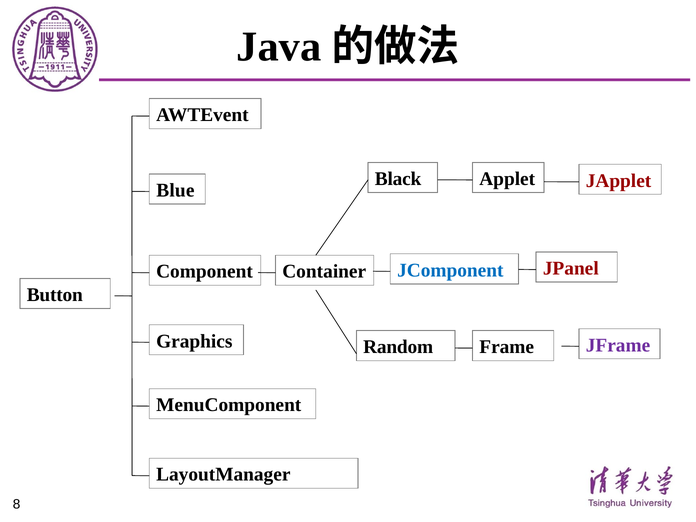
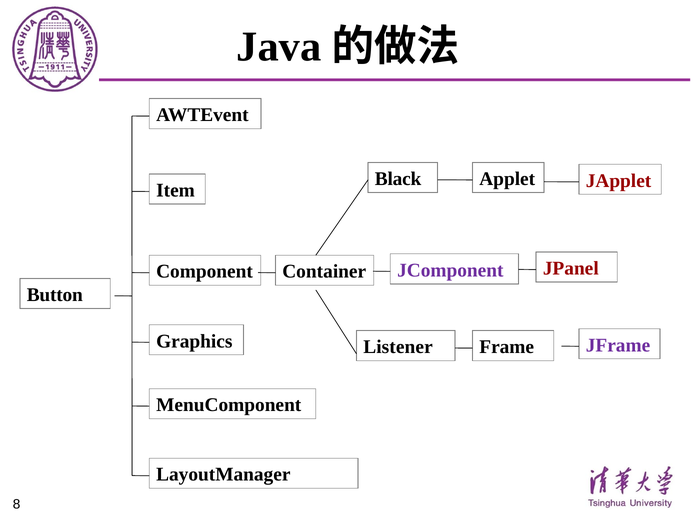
Blue: Blue -> Item (176, 190)
JComponent colour: blue -> purple (450, 270)
Random: Random -> Listener (398, 347)
